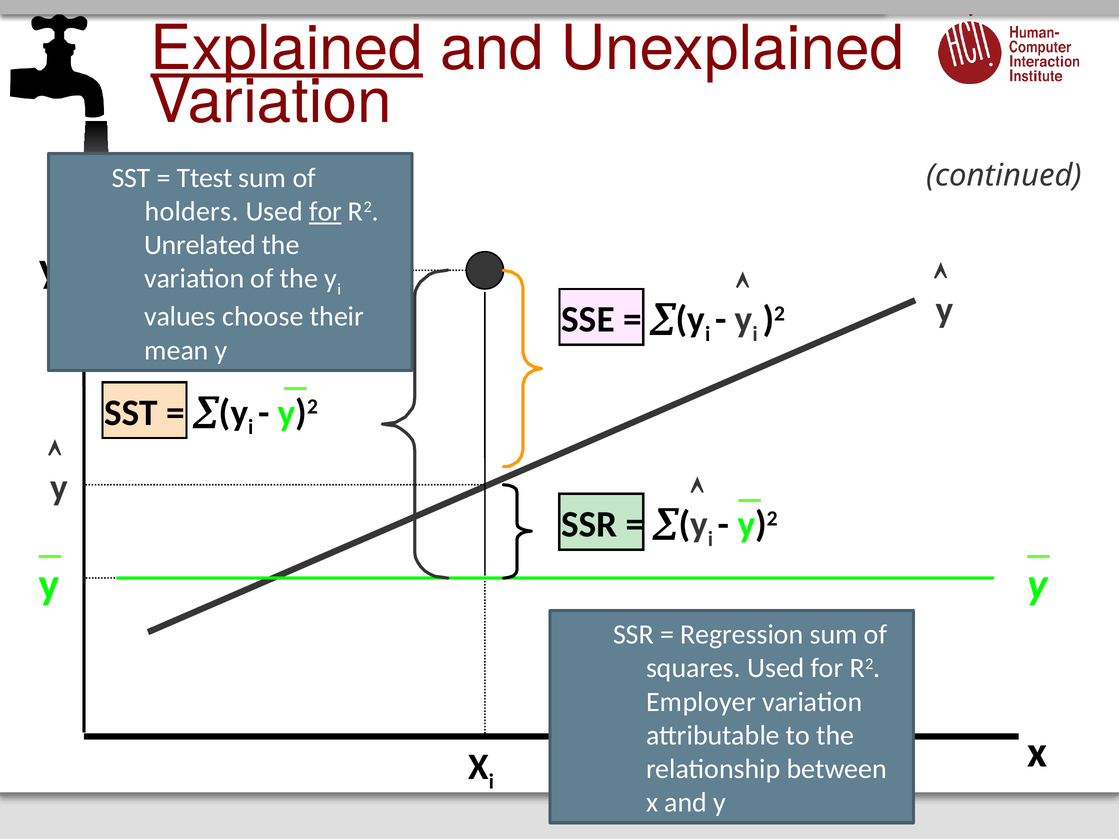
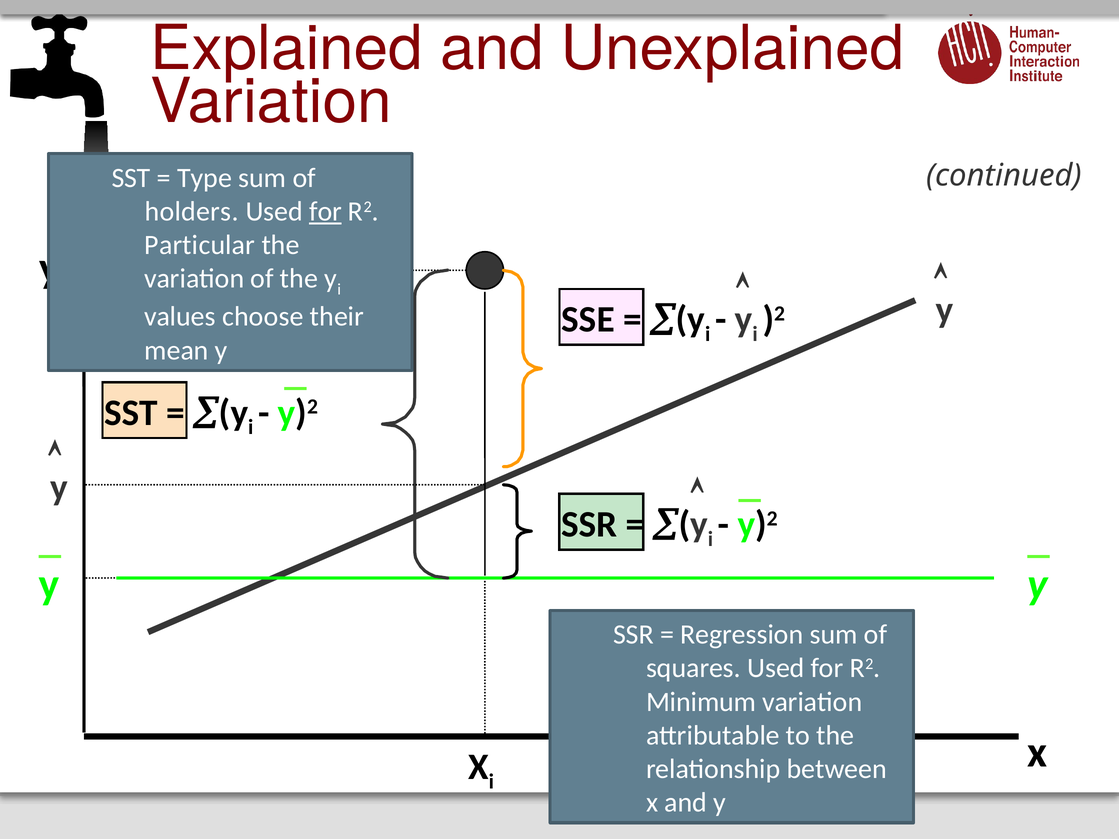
Explained underline: present -> none (287, 49)
Ttest: Ttest -> Type (205, 178)
Unrelated: Unrelated -> Particular (200, 245)
Employer: Employer -> Minimum (701, 702)
